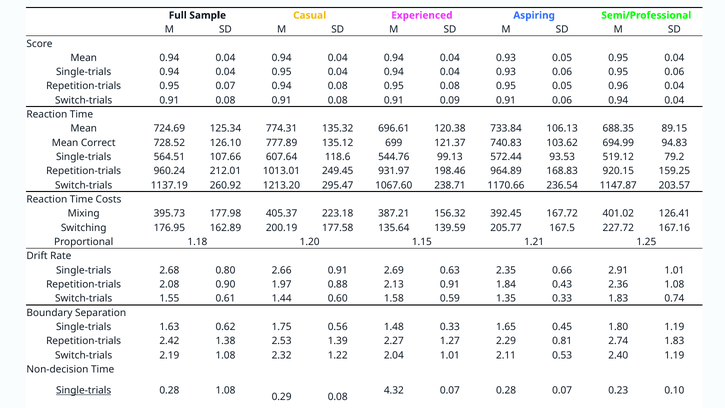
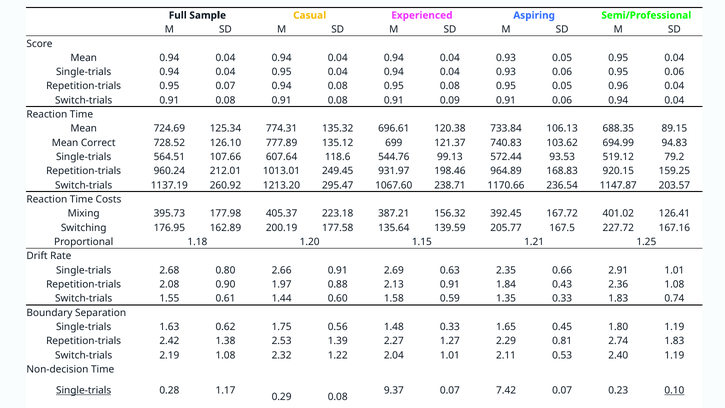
0.28 1.08: 1.08 -> 1.17 (225, 390)
4.32: 4.32 -> 9.37 (394, 390)
0.07 0.28: 0.28 -> 7.42 (506, 390)
0.10 underline: none -> present (674, 390)
